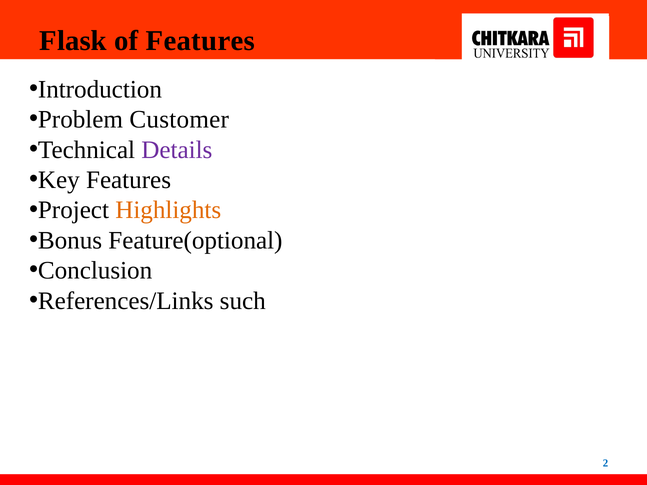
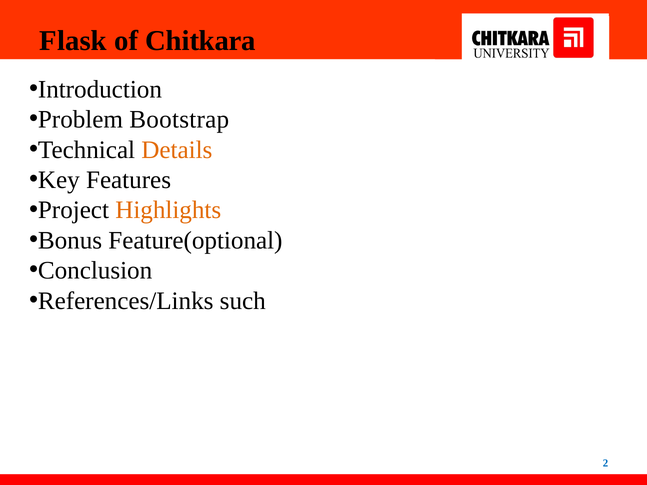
of Features: Features -> Chitkara (201, 41)
Customer: Customer -> Bootstrap (179, 120)
Details colour: purple -> orange (177, 150)
